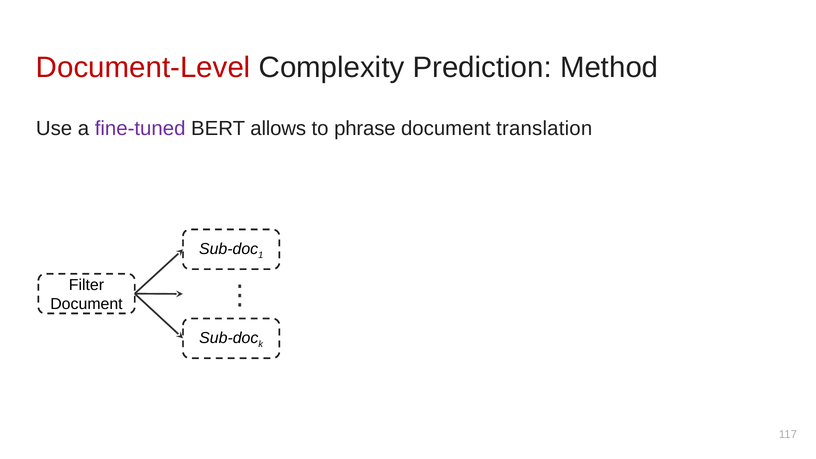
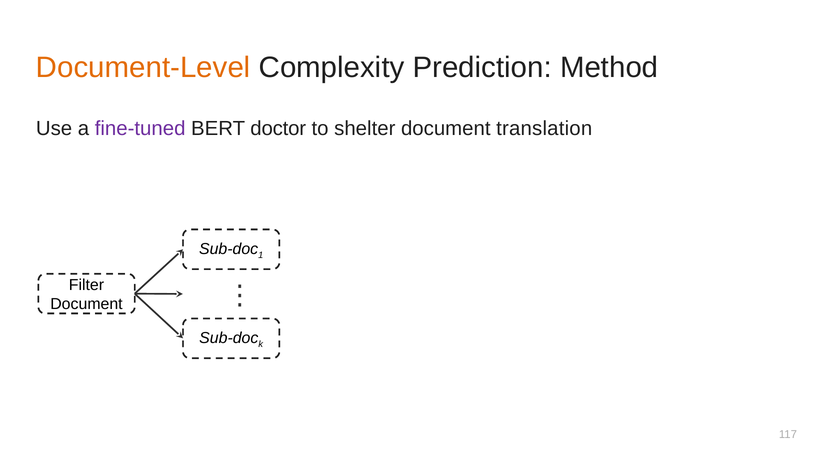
Document-Level colour: red -> orange (143, 68)
allows: allows -> doctor (278, 128)
phrase: phrase -> shelter (365, 128)
